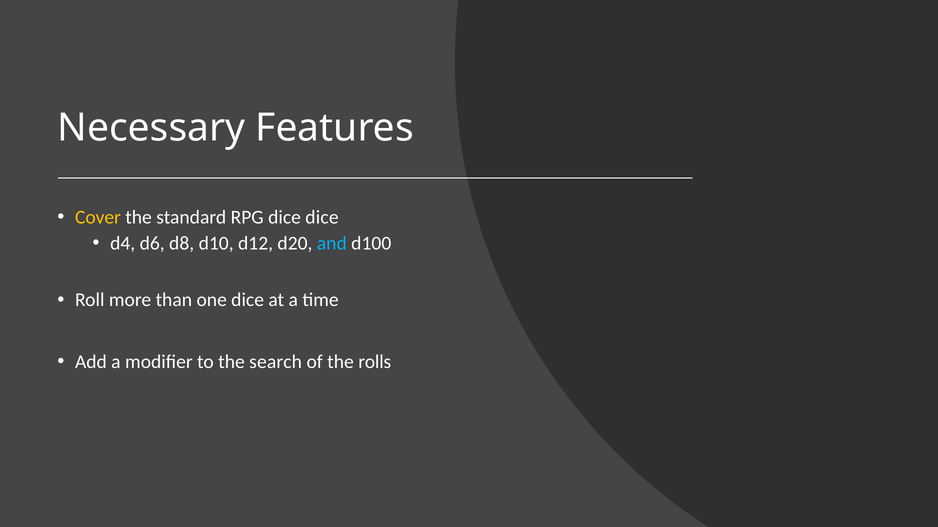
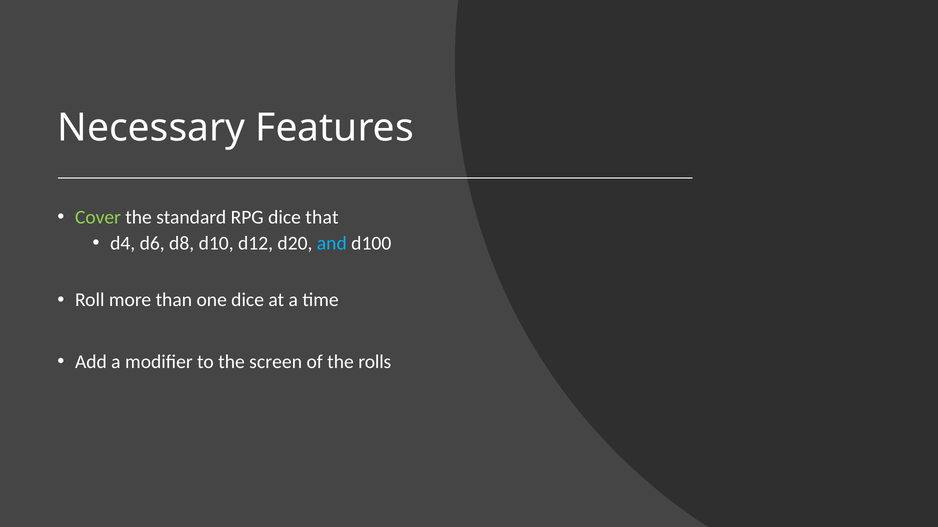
Cover colour: yellow -> light green (98, 217)
dice dice: dice -> that (322, 217)
search: search -> screen (276, 362)
